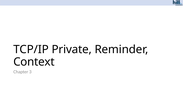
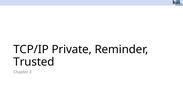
Context: Context -> Trusted (34, 62)
